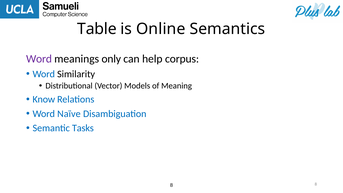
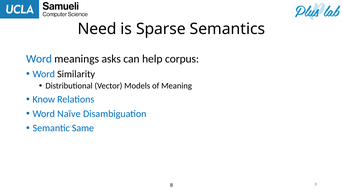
Table: Table -> Need (97, 29)
Online: Online -> Sparse (161, 29)
Word colour: purple -> blue (39, 59)
only: only -> asks (111, 59)
Tasks: Tasks -> Same (83, 128)
